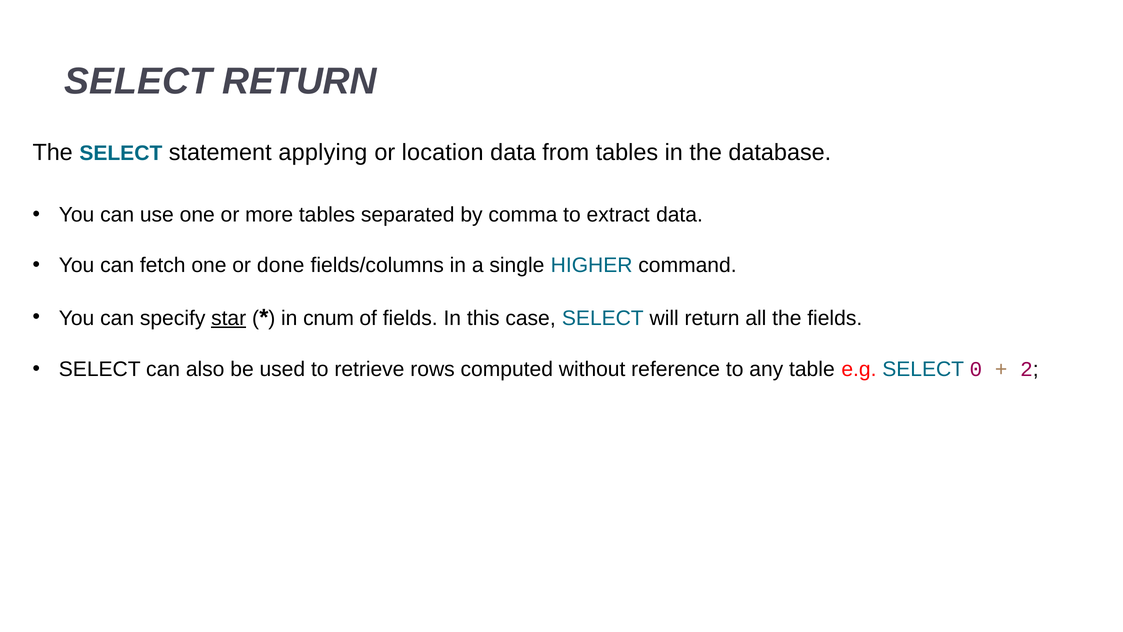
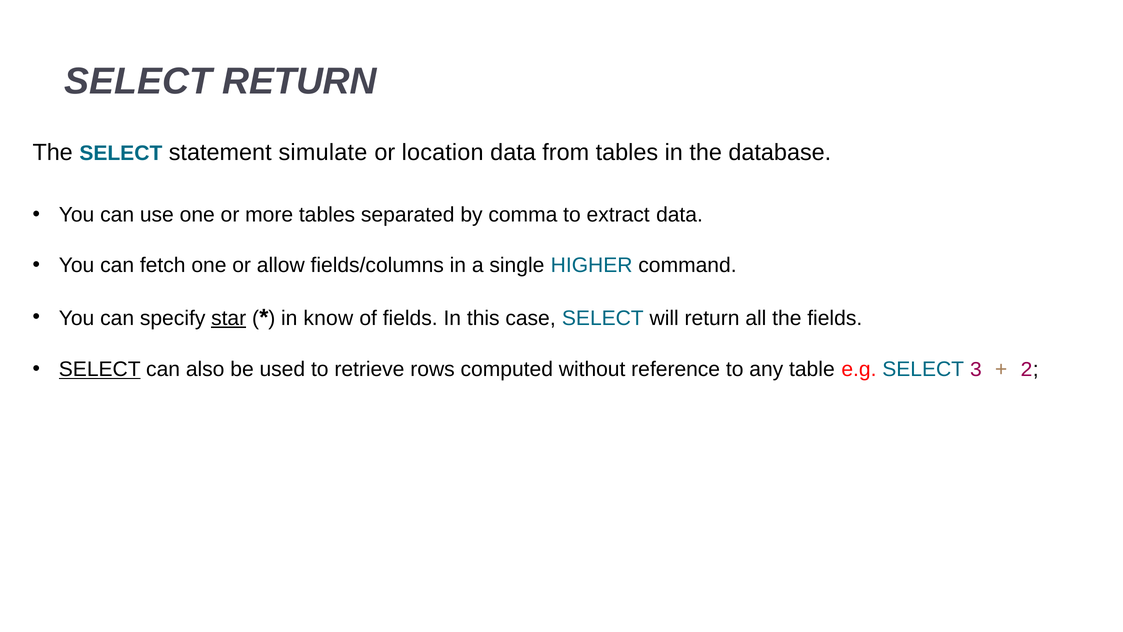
applying: applying -> simulate (323, 153)
done: done -> allow (281, 265)
cnum: cnum -> know (328, 318)
SELECT underline: none -> present (100, 369)
0: 0 -> 3 (976, 369)
